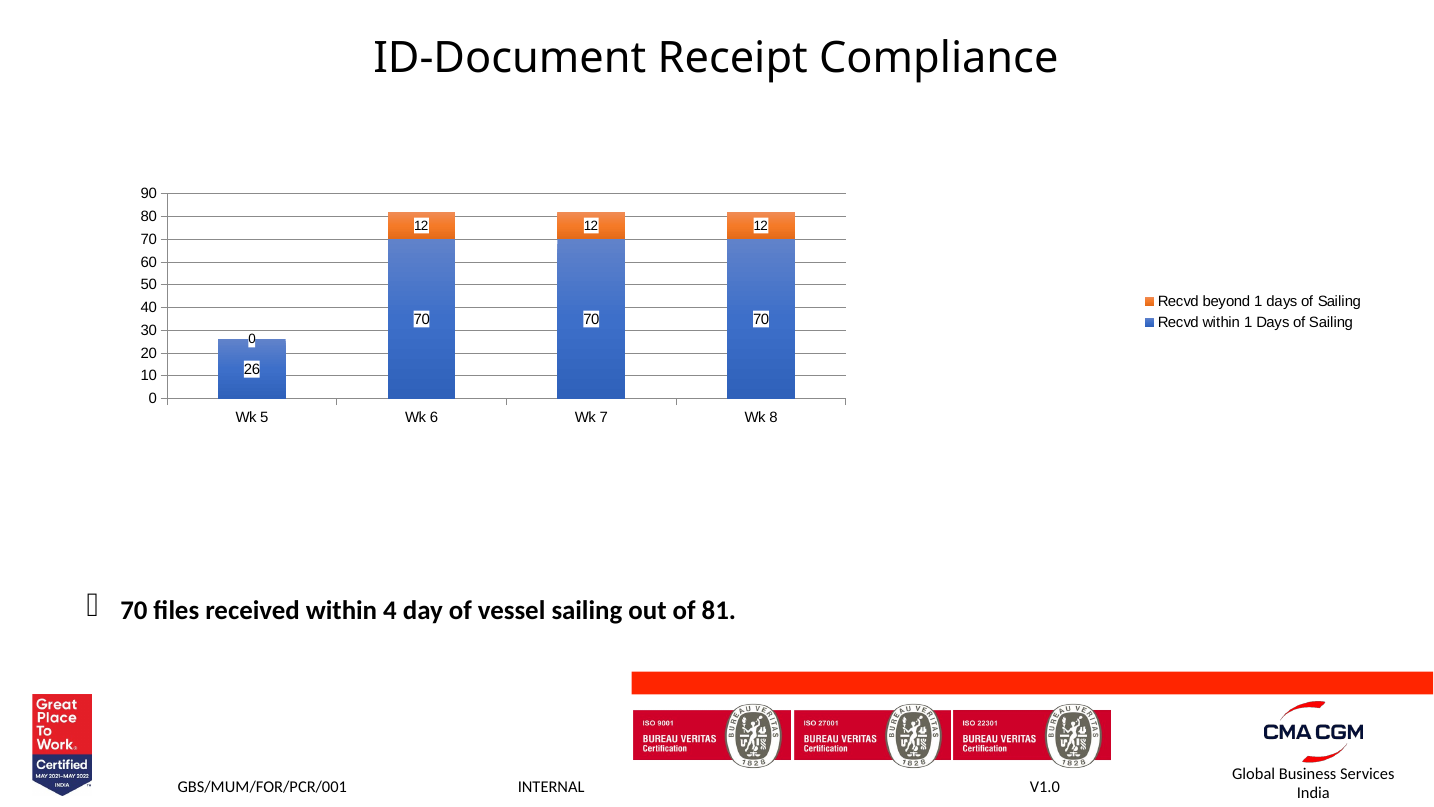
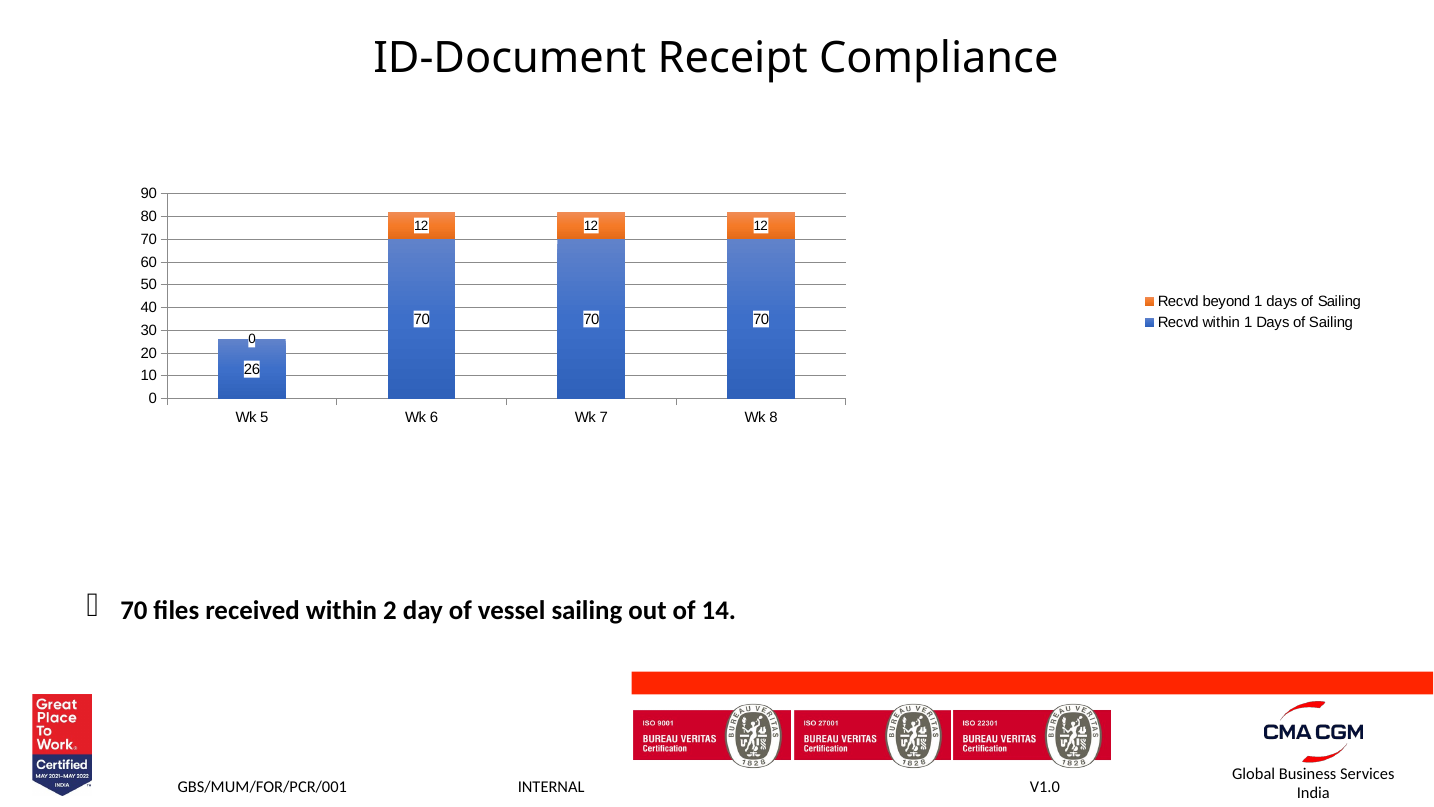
4: 4 -> 2 (390, 610)
81: 81 -> 14 (719, 610)
